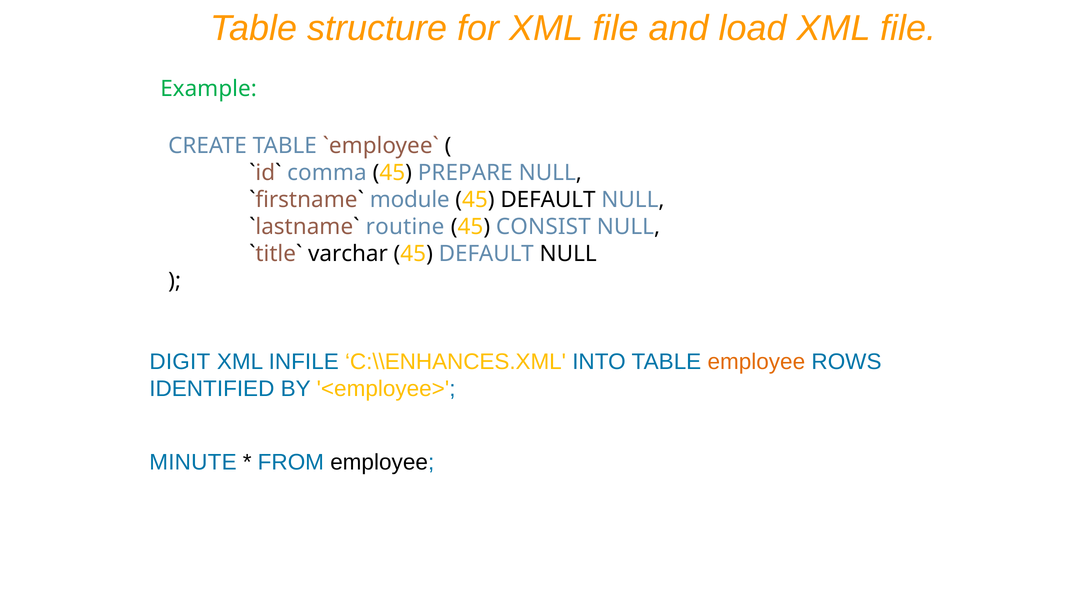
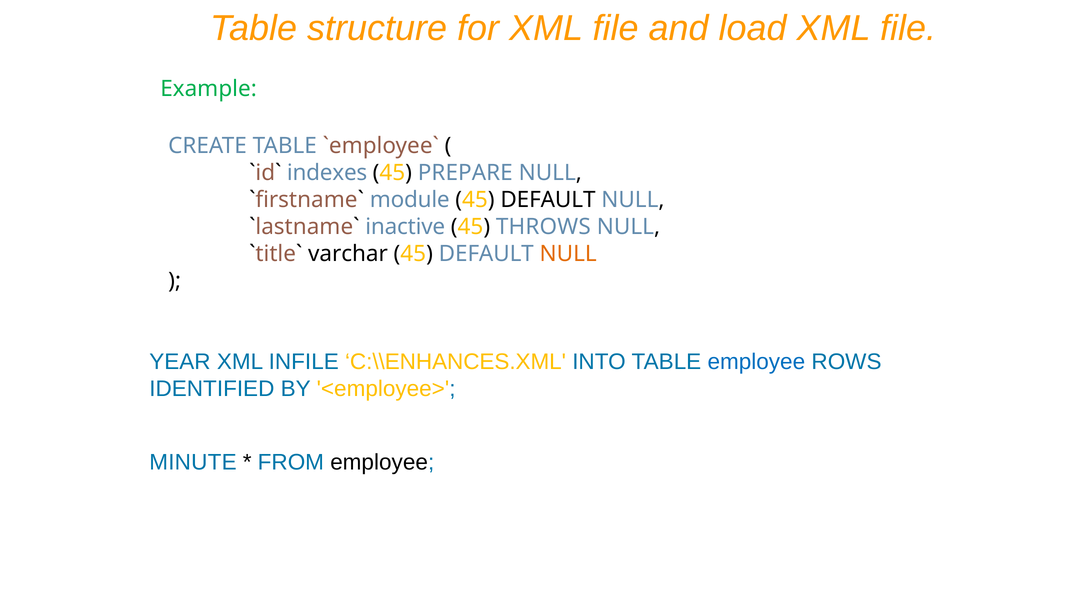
comma: comma -> indexes (327, 173)
routine: routine -> inactive (405, 227)
CONSIST: CONSIST -> THROWS (543, 227)
NULL colour: black -> orange (568, 254)
DIGIT: DIGIT -> YEAR (180, 361)
employee colour: orange -> blue (756, 361)
